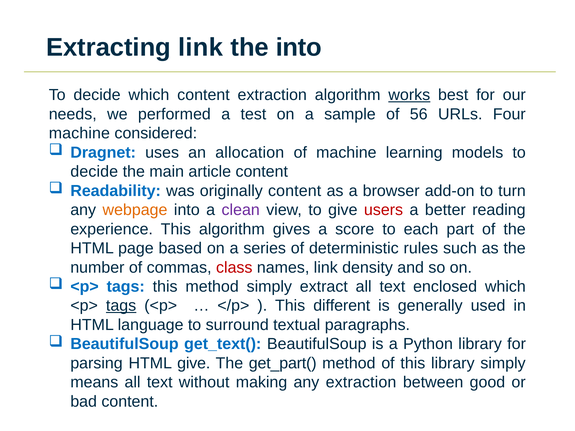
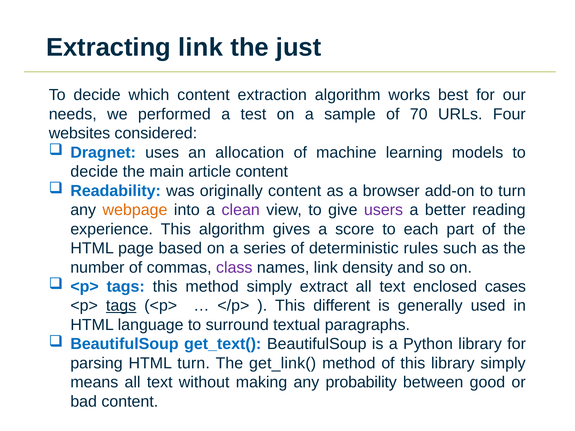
the into: into -> just (299, 47)
works underline: present -> none (409, 95)
56: 56 -> 70 (419, 114)
machine: machine -> websites (79, 133)
users colour: red -> purple (384, 210)
class colour: red -> purple (234, 268)
enclosed which: which -> cases (505, 287)
HTML give: give -> turn (194, 363)
get_part(: get_part( -> get_link( (283, 363)
any extraction: extraction -> probability (361, 383)
